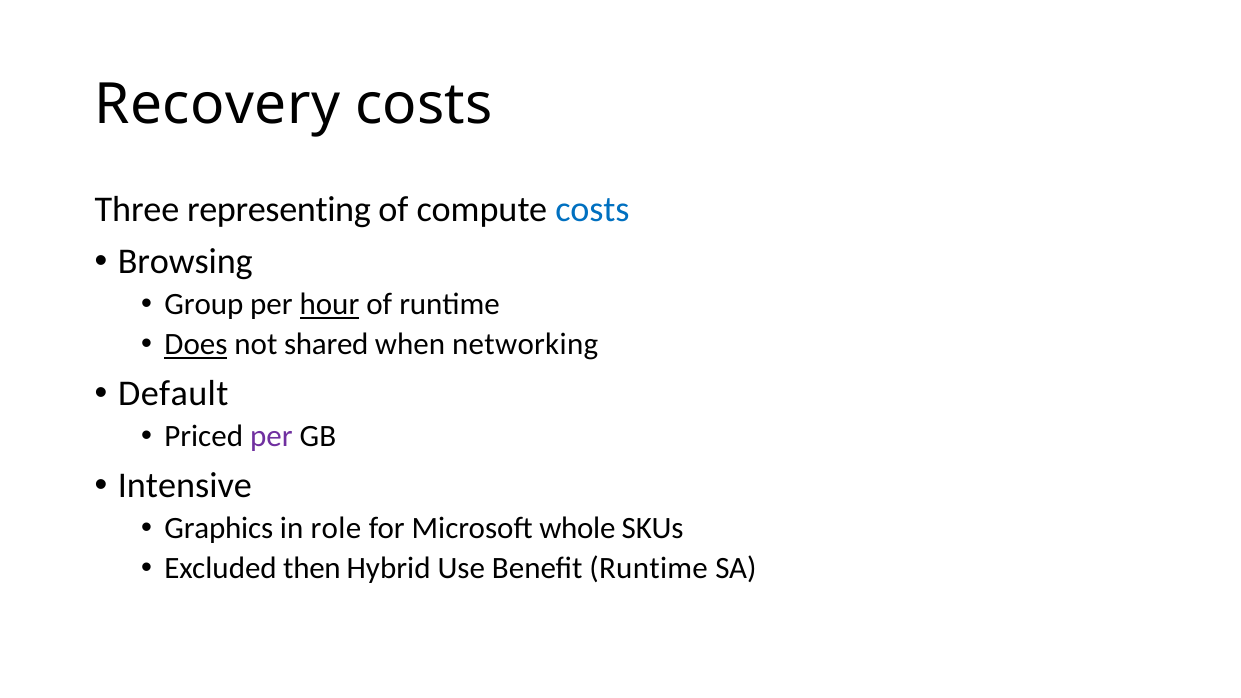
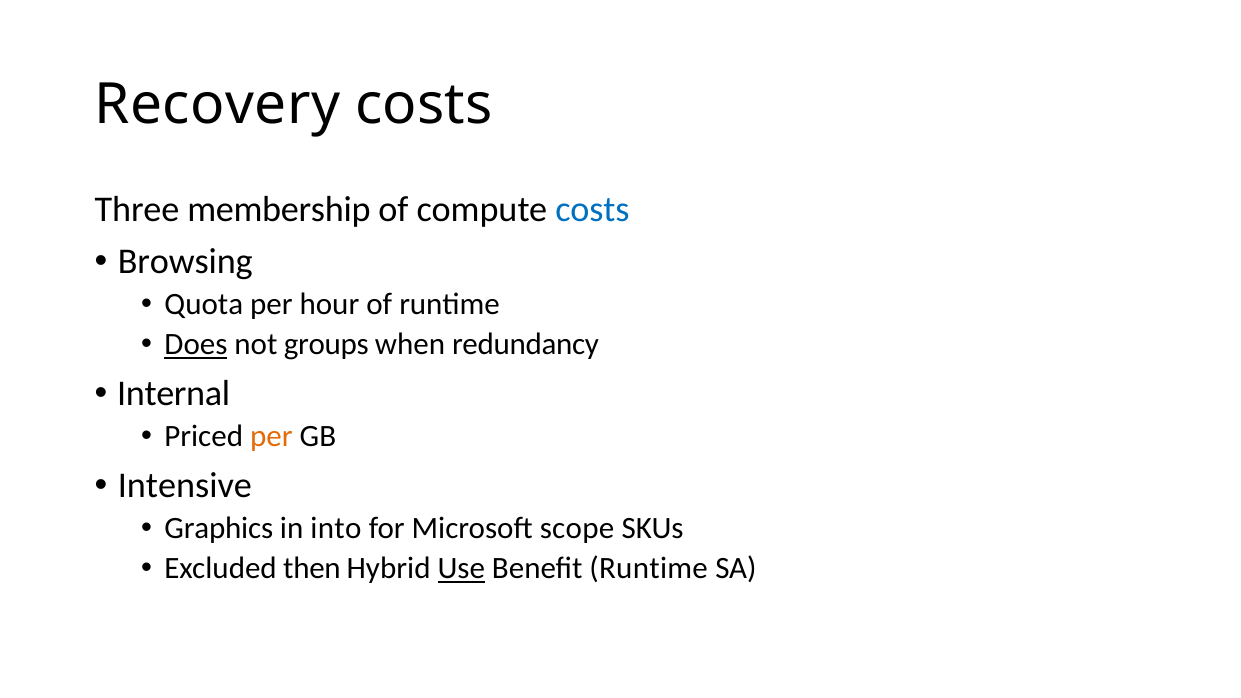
representing: representing -> membership (279, 210)
Group: Group -> Quota (204, 305)
hour underline: present -> none (329, 305)
shared: shared -> groups (326, 345)
networking: networking -> redundancy (525, 345)
Default: Default -> Internal (174, 394)
per colour: purple -> orange (271, 437)
role: role -> into (336, 529)
whole: whole -> scope (577, 529)
Use underline: none -> present (461, 568)
